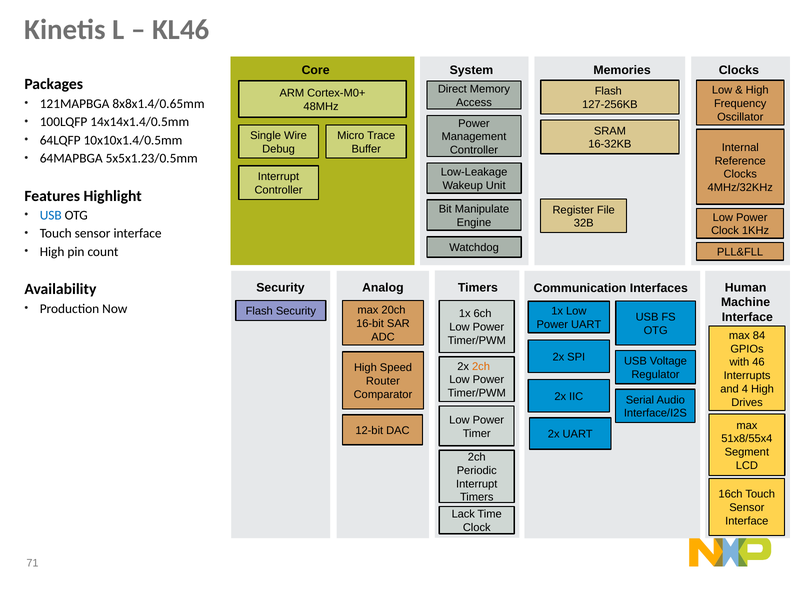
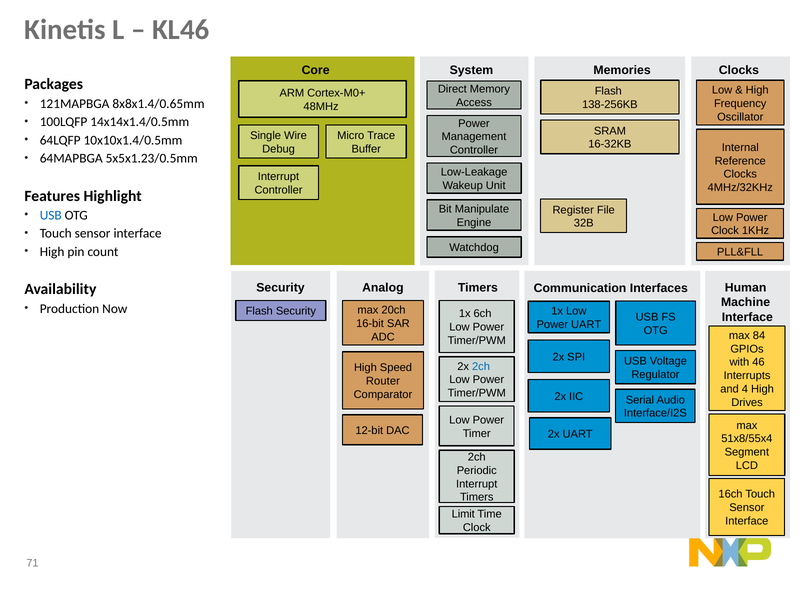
127-256KB: 127-256KB -> 138-256KB (610, 105)
2ch colour: orange -> blue (481, 367)
Lack: Lack -> Limit (463, 515)
